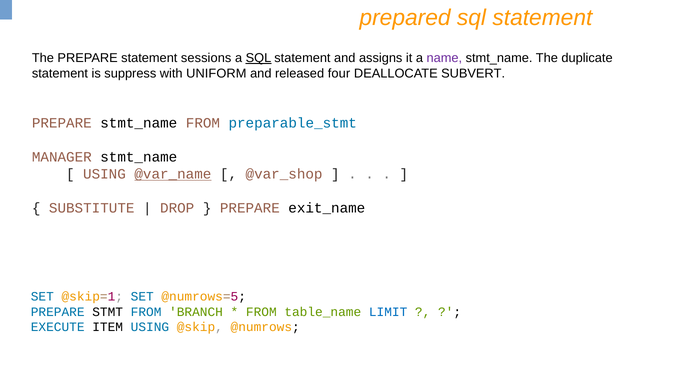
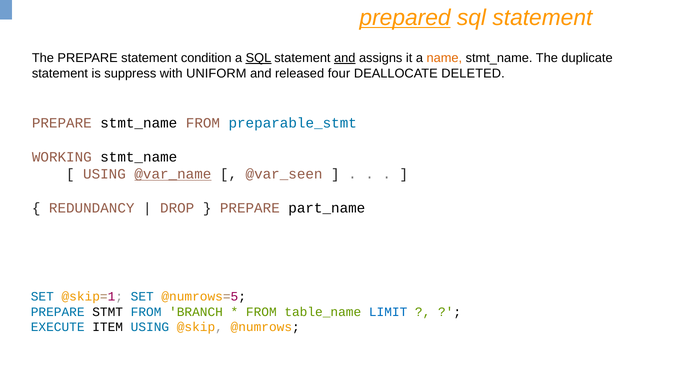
prepared underline: none -> present (405, 18)
sessions: sessions -> condition (206, 58)
and underline: none -> present (345, 58)
name colour: purple -> orange (444, 58)
SUBVERT: SUBVERT -> DELETED (473, 73)
MANAGER: MANAGER -> WORKING (62, 157)
@var_shop: @var_shop -> @var_seen (284, 174)
SUBSTITUTE: SUBSTITUTE -> REDUNDANCY (92, 208)
exit_name: exit_name -> part_name (327, 208)
